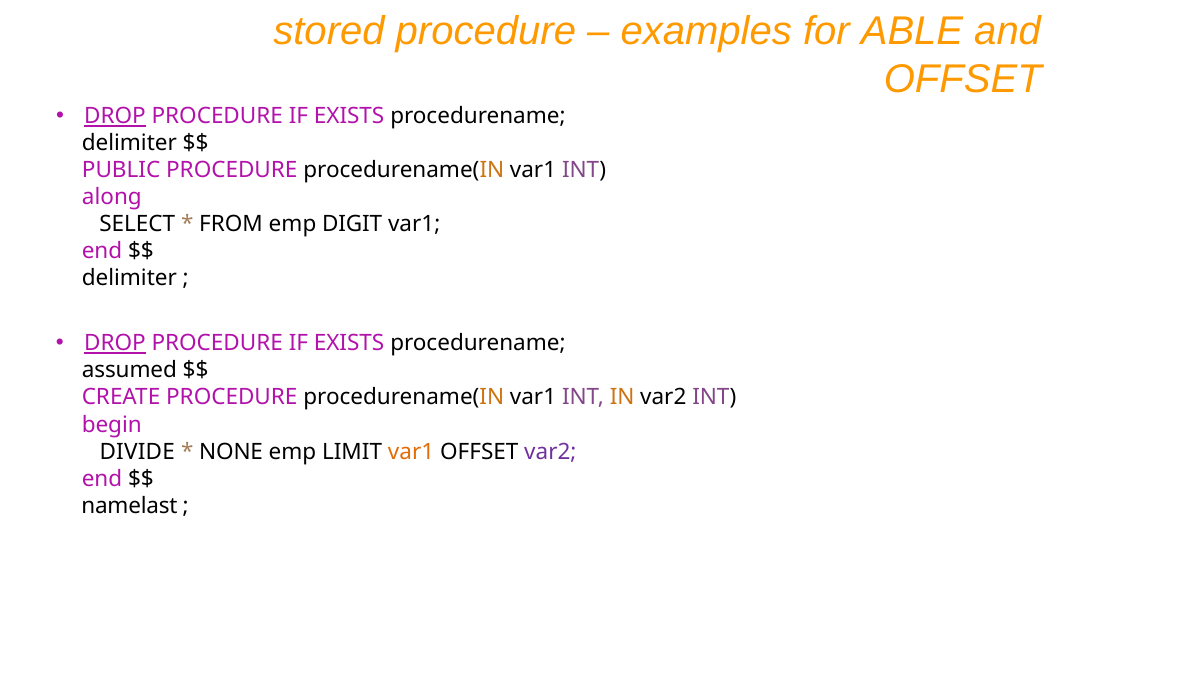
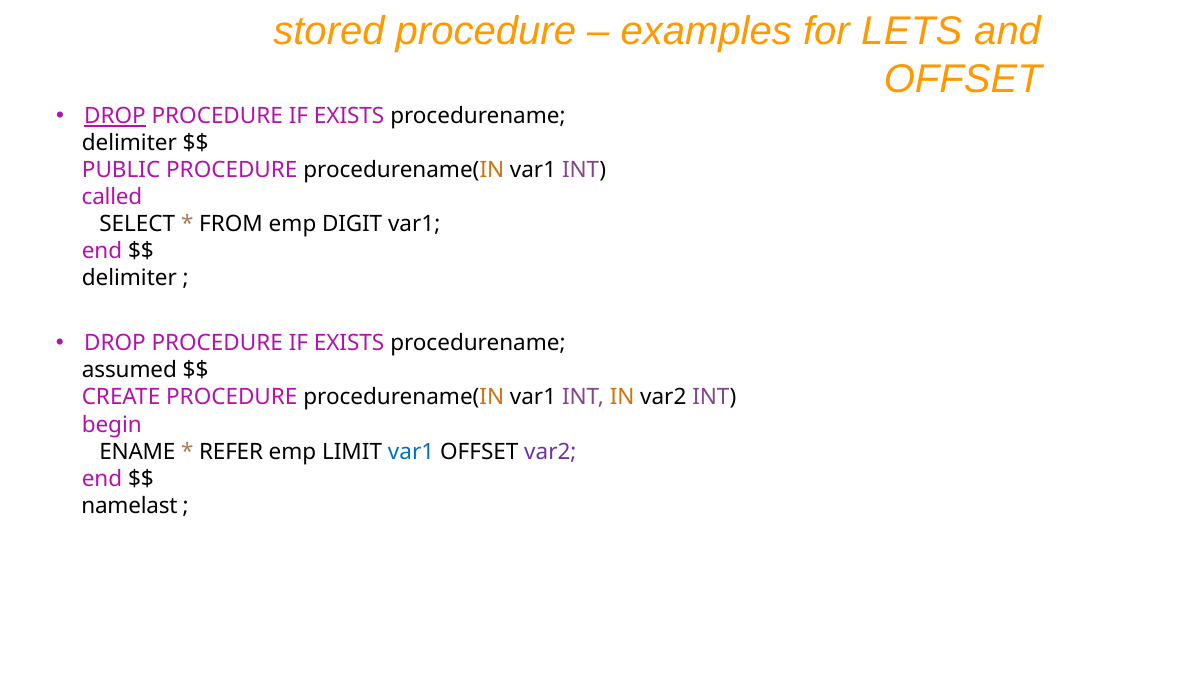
ABLE: ABLE -> LETS (912, 31)
along: along -> called (112, 197)
DROP underline: present -> none (115, 343)
DIVIDE: DIVIDE -> ENAME (137, 451)
NONE: NONE -> REFER (231, 451)
var1 colour: orange -> blue (411, 451)
